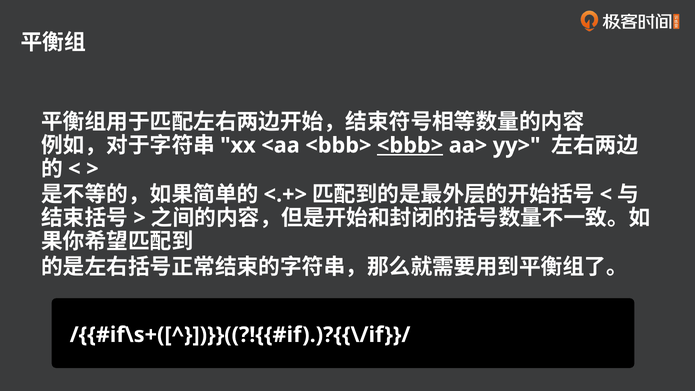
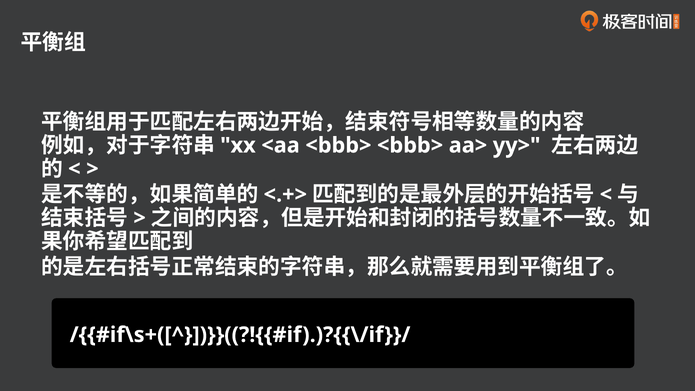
<bbb> underline: present -> none (410, 145)
